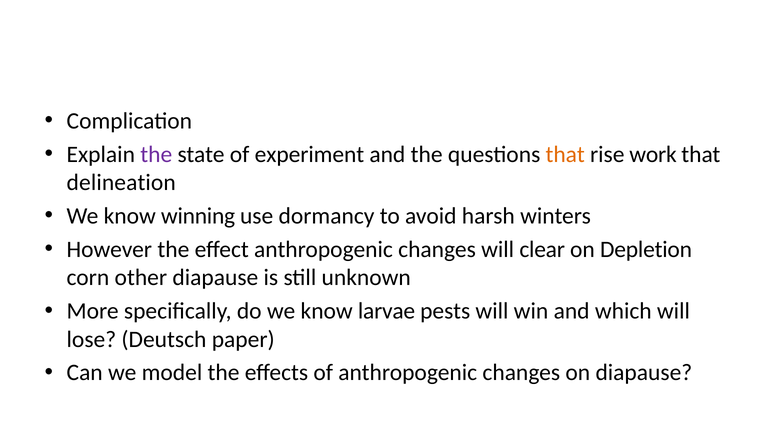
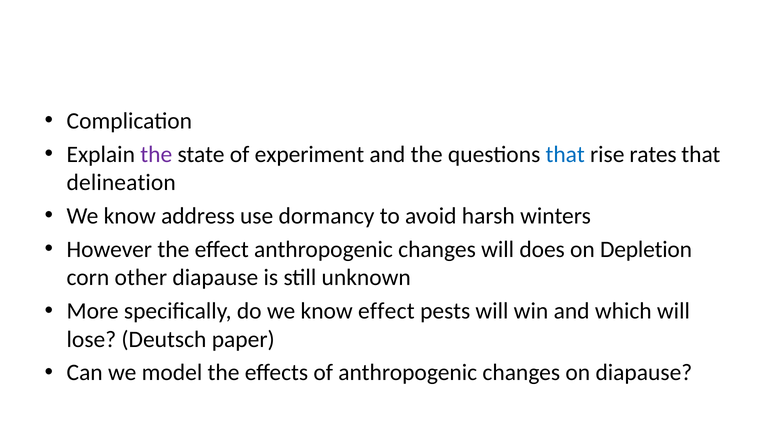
that colour: orange -> blue (565, 154)
work: work -> rates (653, 154)
winning: winning -> address (198, 216)
clear: clear -> does (542, 249)
know larvae: larvae -> effect (386, 311)
